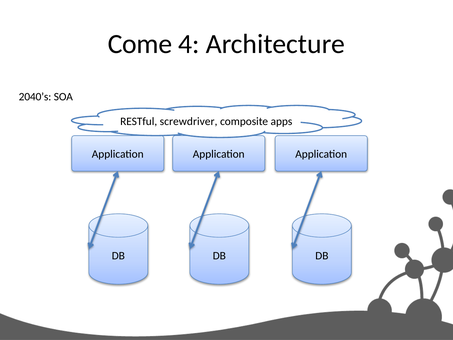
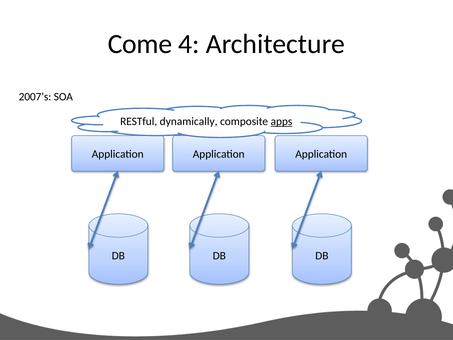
2040’s: 2040’s -> 2007’s (35, 97)
screwdriver: screwdriver -> dynamically (189, 121)
apps underline: none -> present (281, 121)
